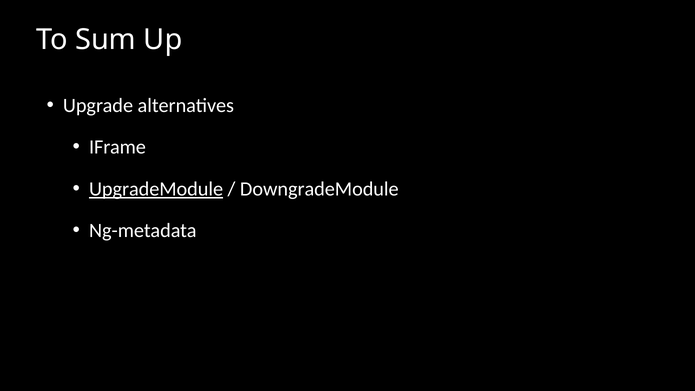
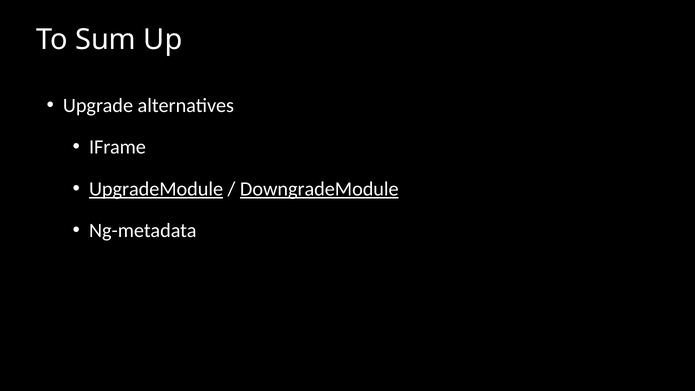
DowngradeModule underline: none -> present (319, 189)
